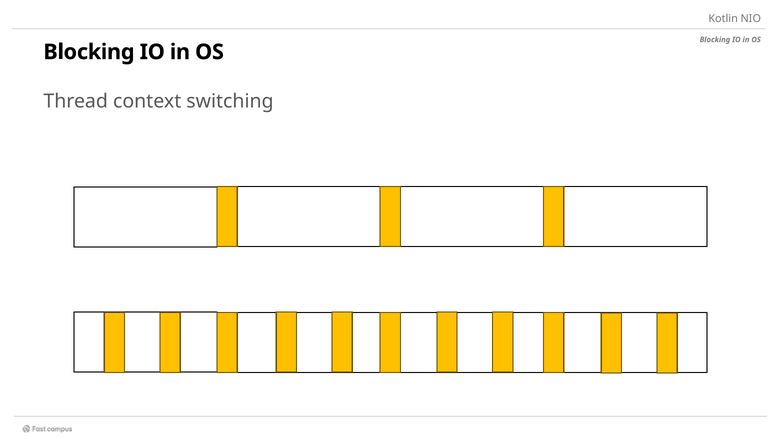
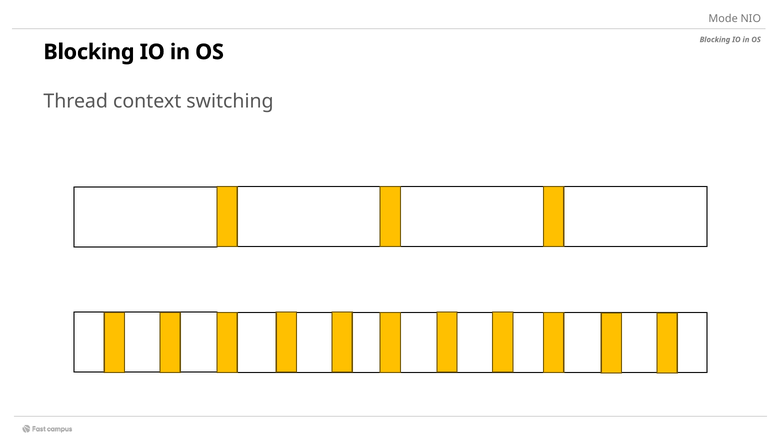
Kotlin: Kotlin -> Mode (723, 18)
